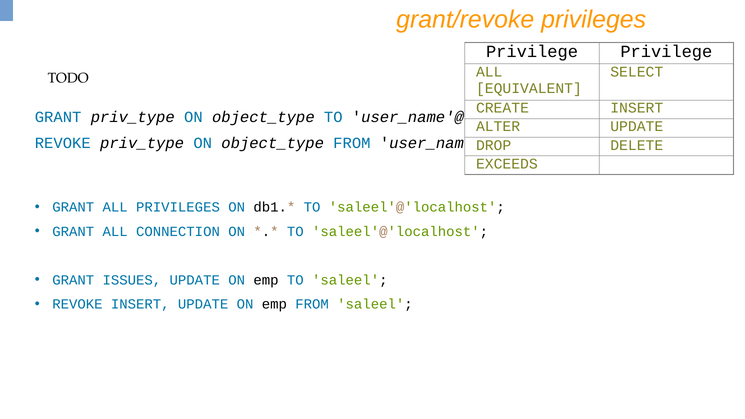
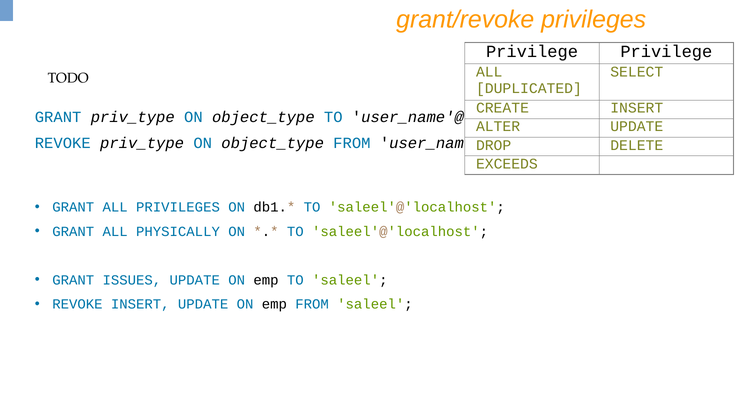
EQUIVALENT: EQUIVALENT -> DUPLICATED (529, 88)
CONNECTION: CONNECTION -> PHYSICALLY (178, 232)
